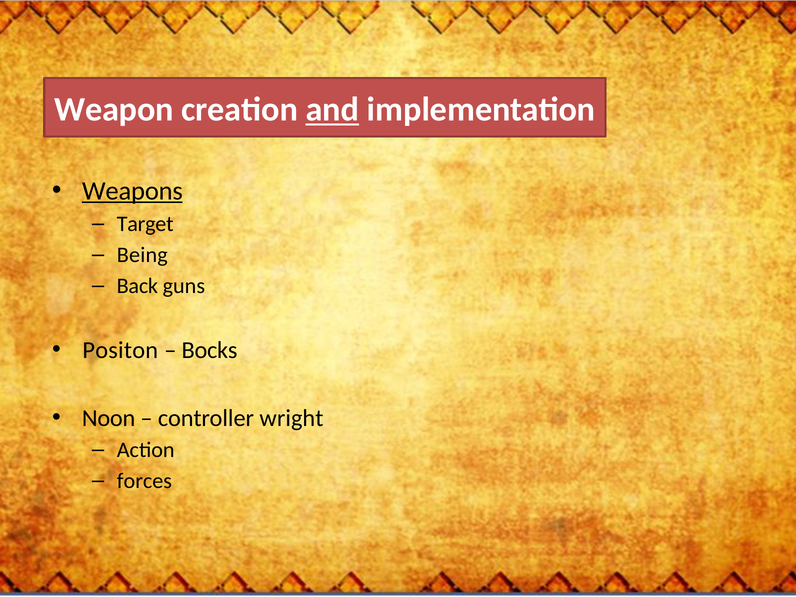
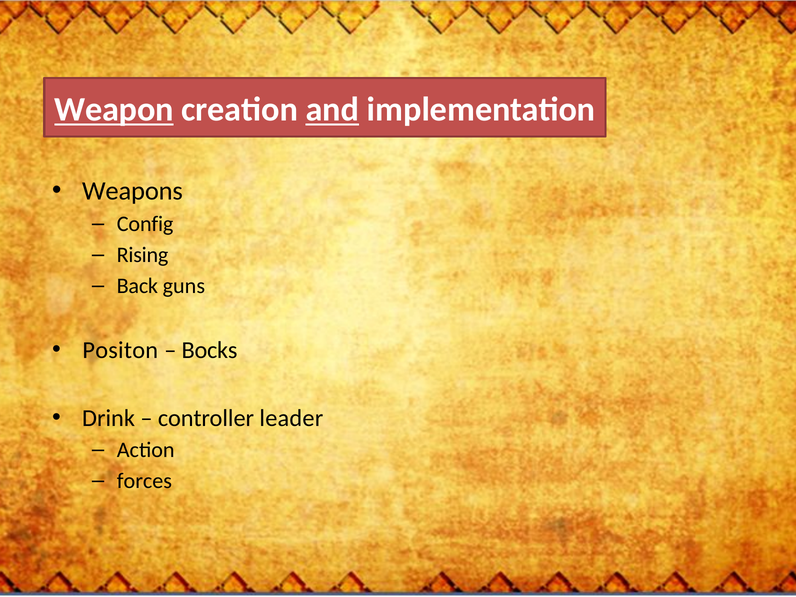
Weapon underline: none -> present (114, 110)
Weapons underline: present -> none (132, 191)
Target: Target -> Config (145, 224)
Being: Being -> Rising (142, 255)
Noon: Noon -> Drink (108, 418)
wright: wright -> leader (291, 418)
